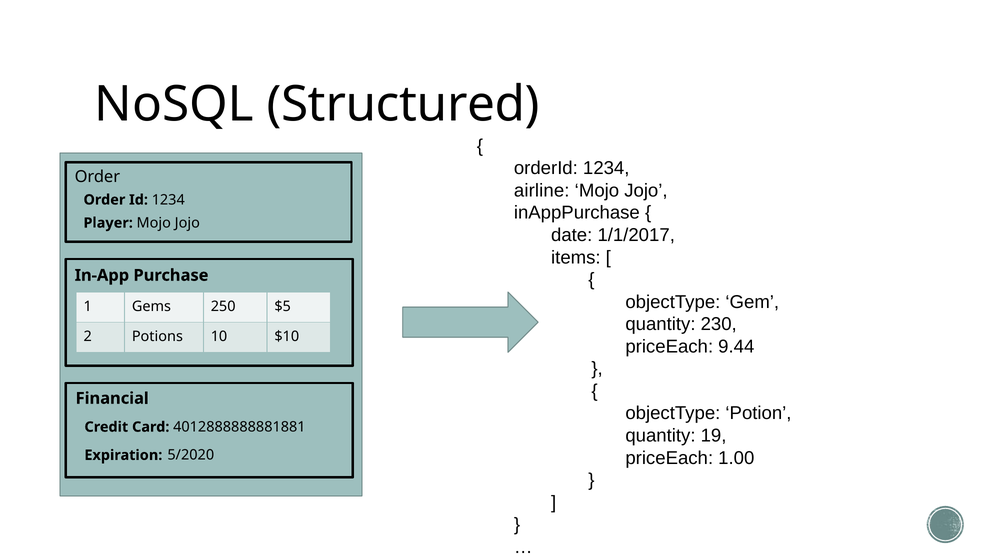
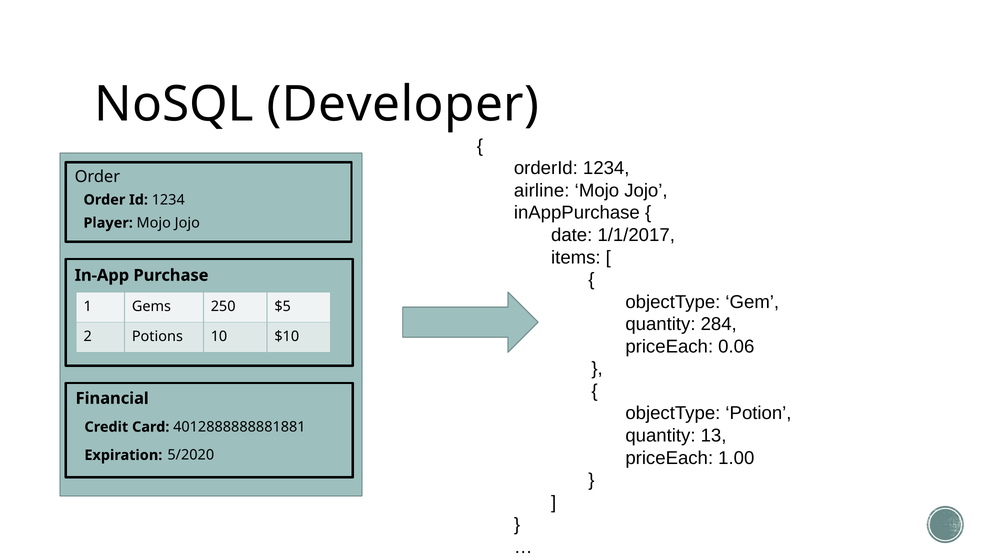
Structured: Structured -> Developer (403, 104)
230: 230 -> 284 (719, 324)
9.44: 9.44 -> 0.06 (736, 347)
19: 19 -> 13 (714, 436)
